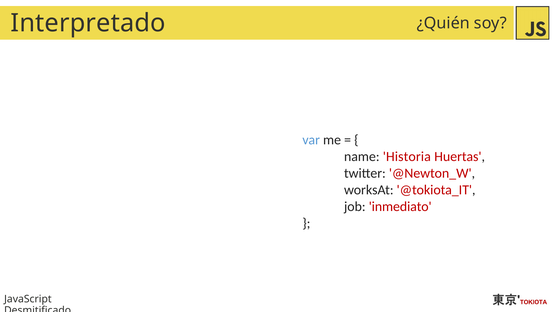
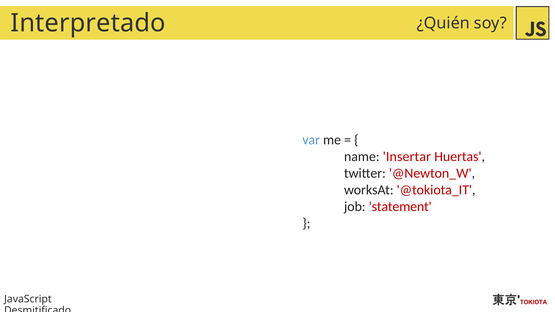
Historia: Historia -> Insertar (407, 157)
inmediato: inmediato -> statement (400, 207)
